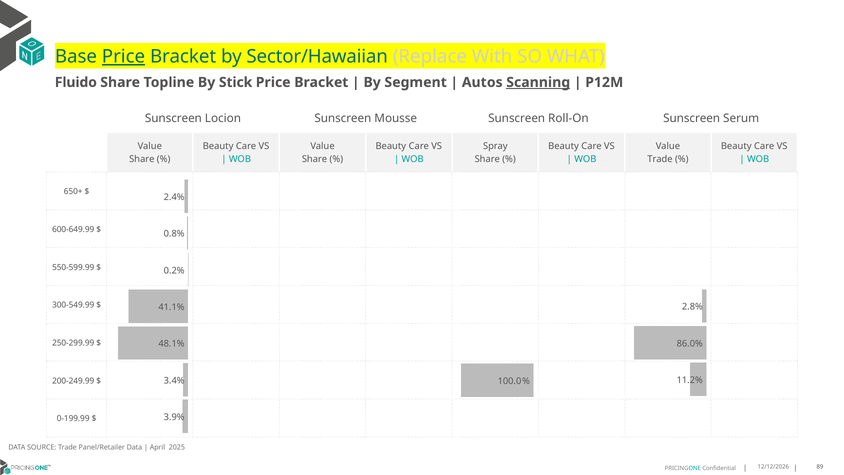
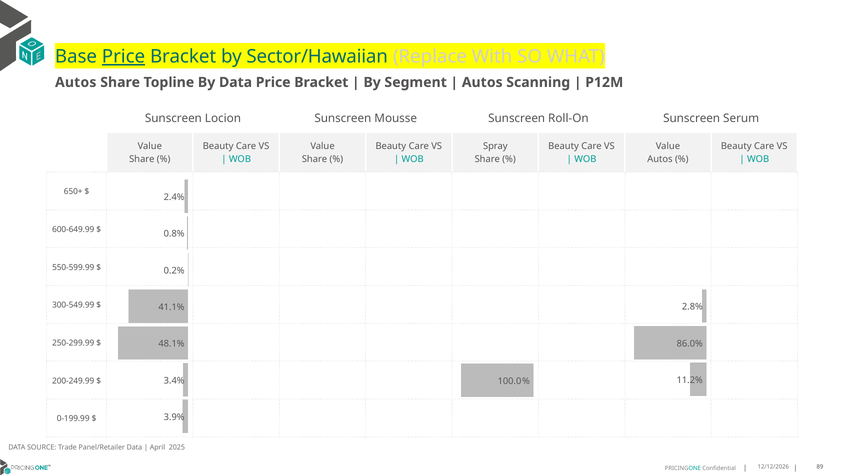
Fluido: Fluido -> Autos (76, 82)
By Stick: Stick -> Data (236, 82)
Scanning underline: present -> none (538, 82)
Trade: Trade -> Autos (660, 159)
